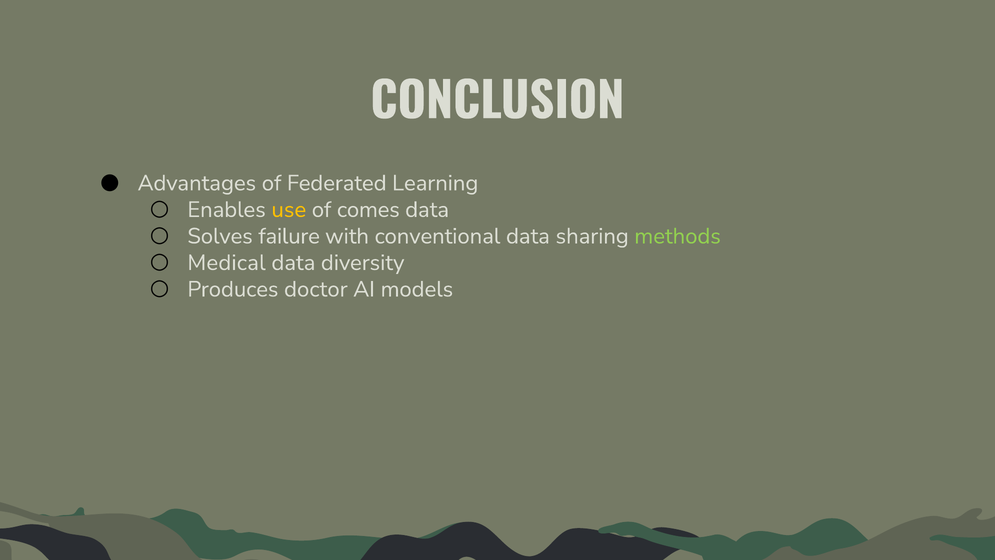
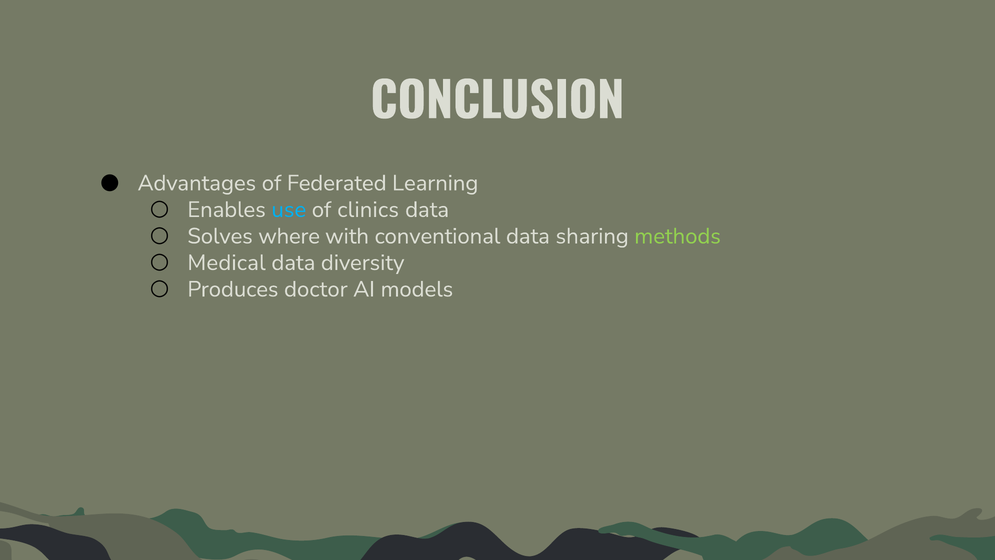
use colour: yellow -> light blue (289, 209)
comes: comes -> clinics (368, 209)
failure: failure -> where (289, 236)
